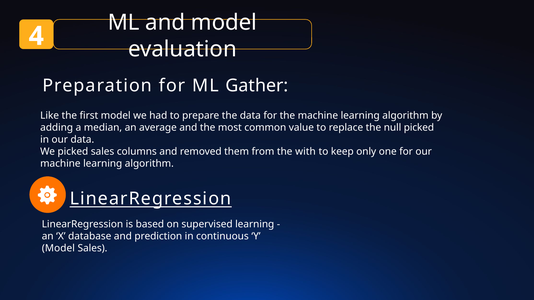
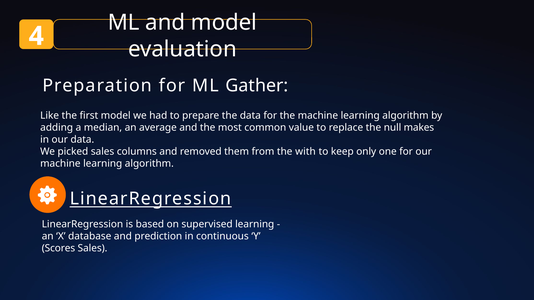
null picked: picked -> makes (419, 128)
Model: Model -> Scores (58, 249)
